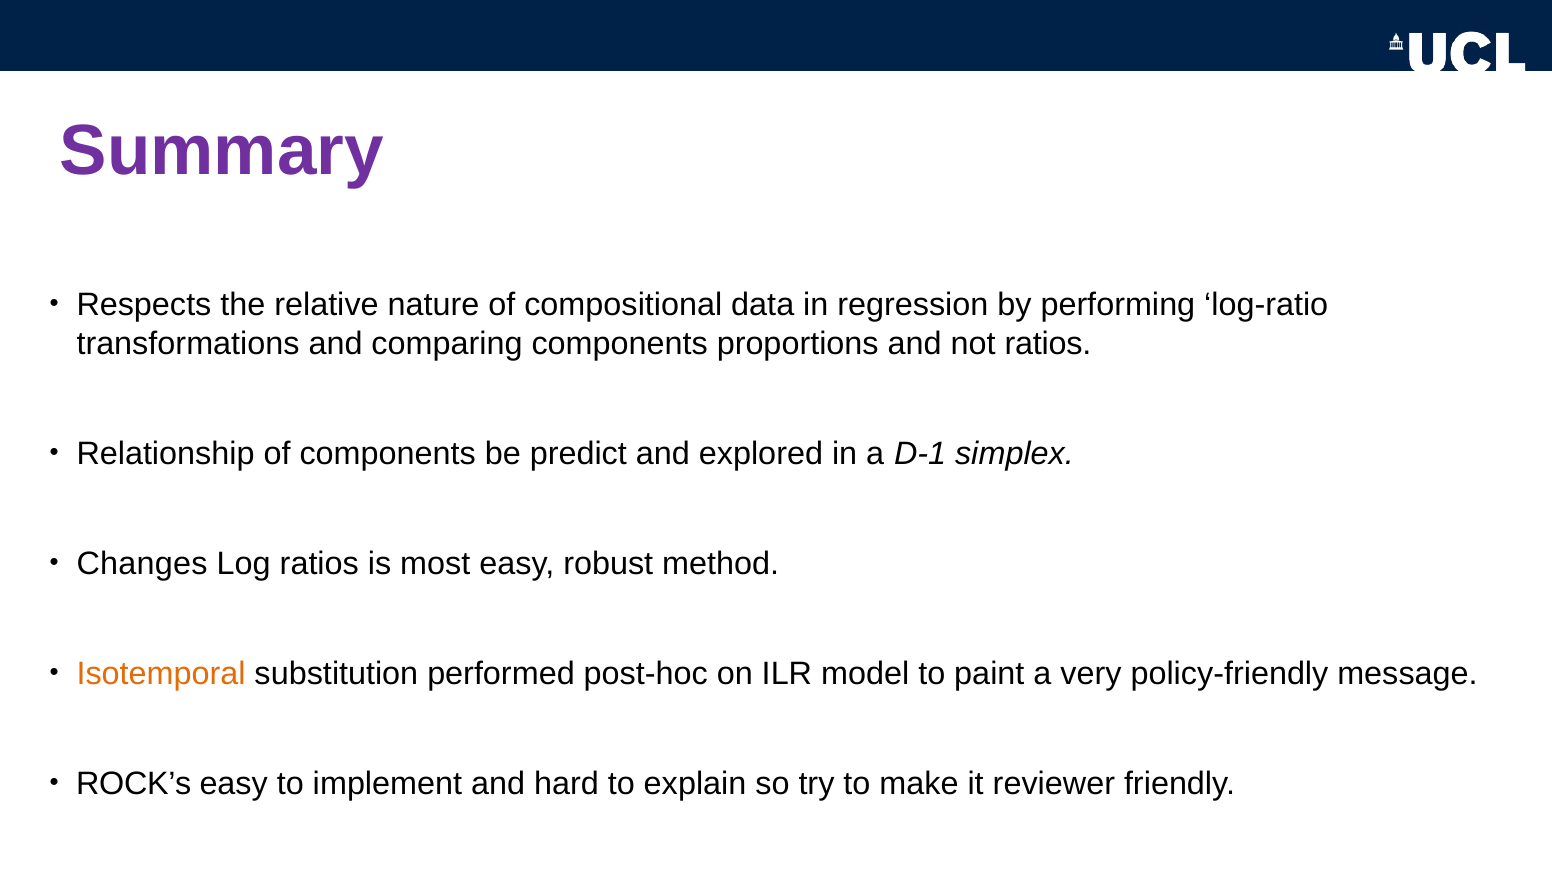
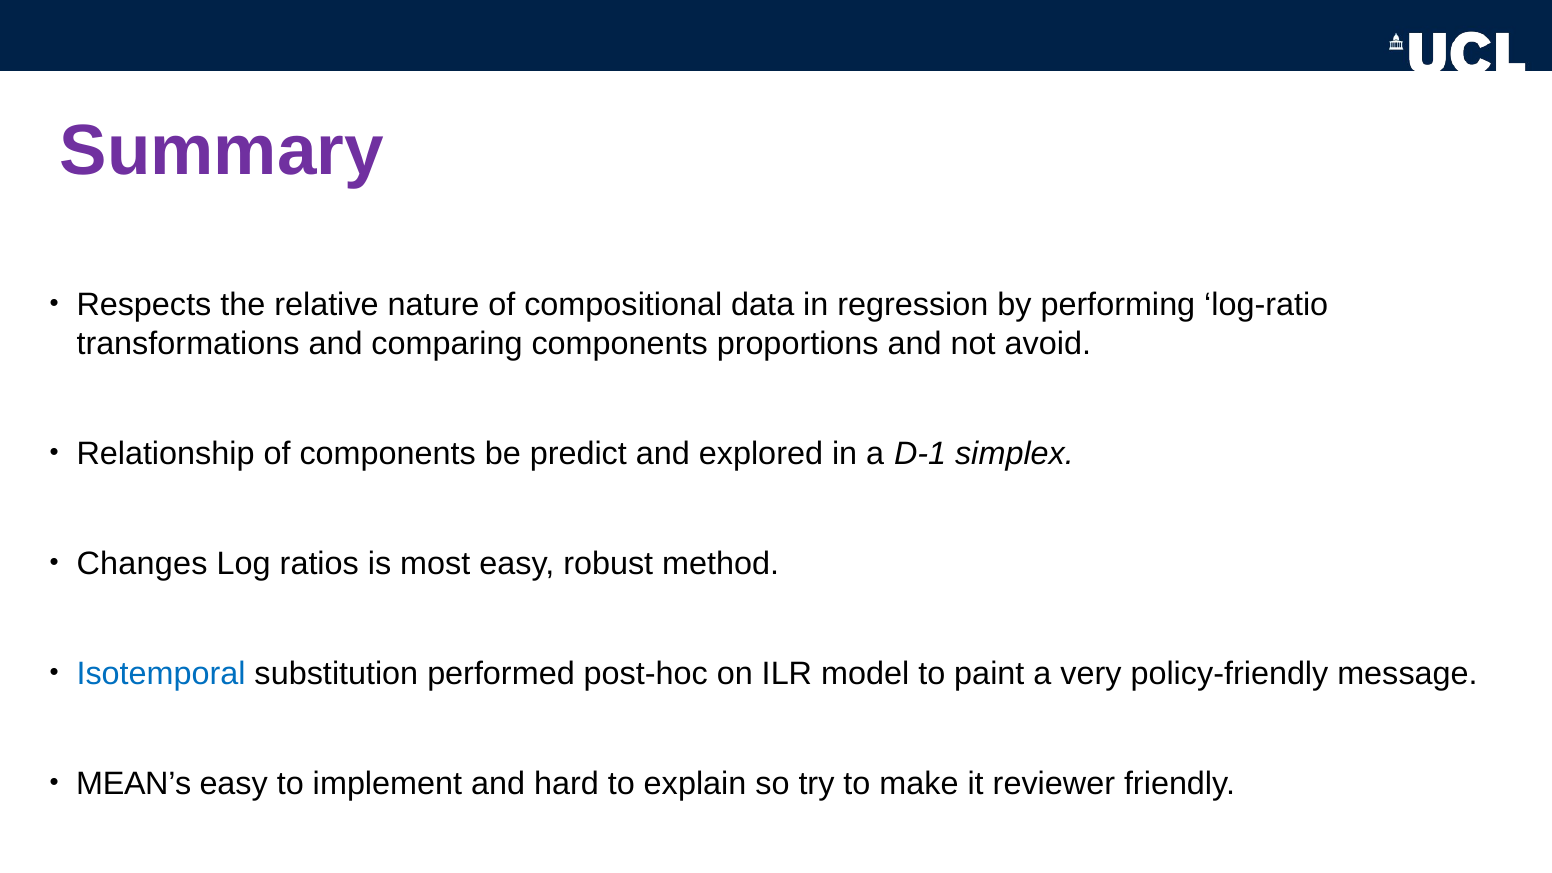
not ratios: ratios -> avoid (1048, 344)
Isotemporal colour: orange -> blue (161, 674)
ROCK’s: ROCK’s -> MEAN’s (134, 784)
